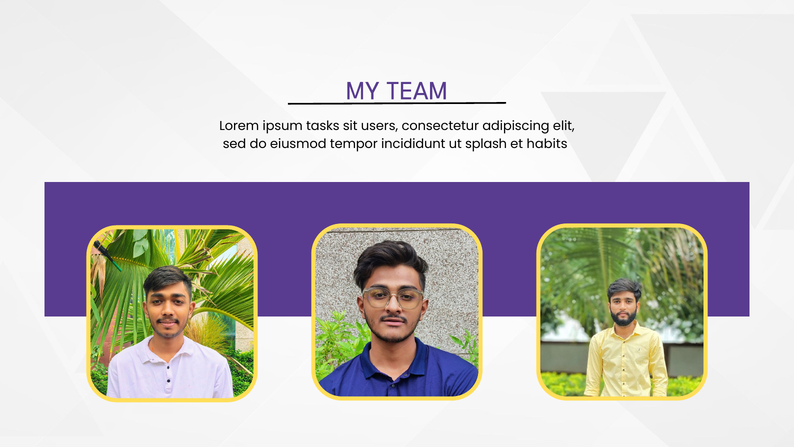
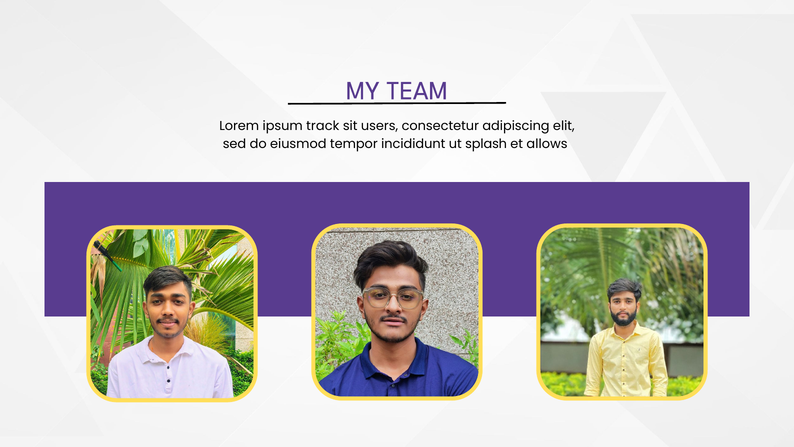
tasks: tasks -> track (323, 126)
habits: habits -> allows (547, 144)
